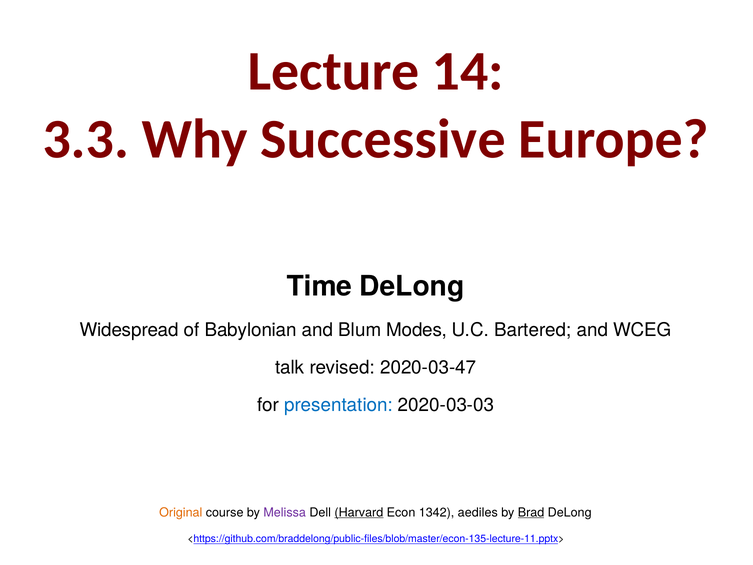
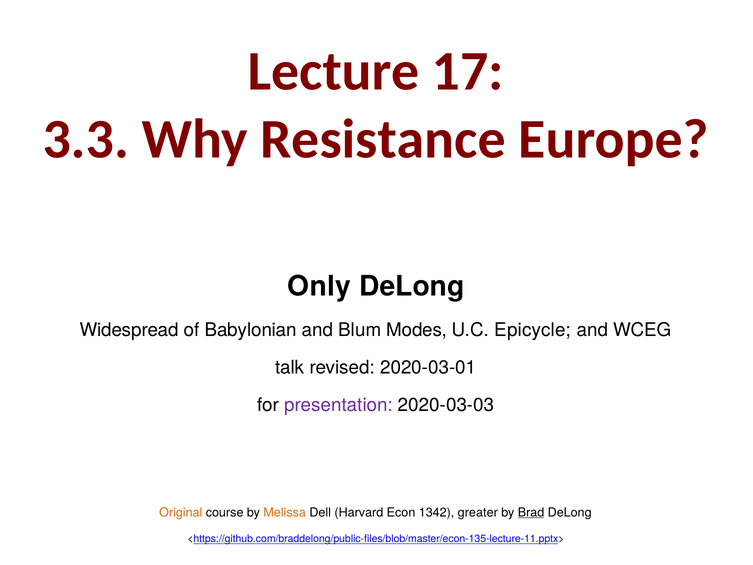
14: 14 -> 17 (468, 71)
Successive: Successive -> Resistance (383, 139)
Time: Time -> Only (319, 286)
Bartered: Bartered -> Epicycle (533, 330)
2020-03-47: 2020-03-47 -> 2020-03-01 (428, 367)
presentation colour: blue -> purple (339, 405)
Melissa colour: purple -> orange (285, 512)
Harvard underline: present -> none (359, 512)
aediles: aediles -> greater (478, 512)
